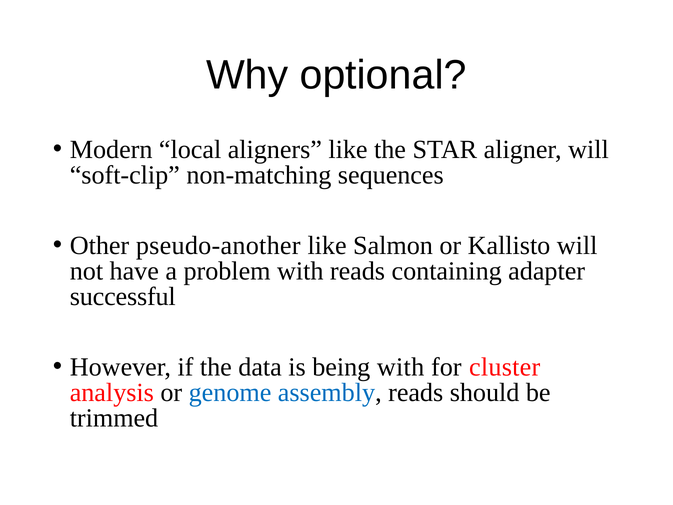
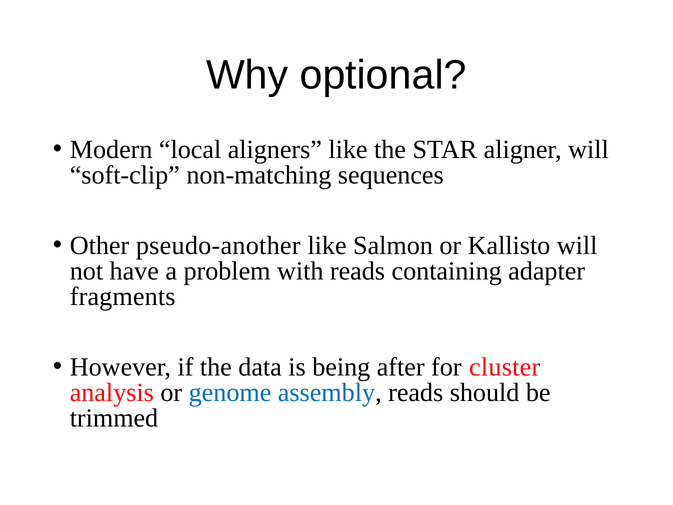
successful: successful -> fragments (123, 296)
being with: with -> after (401, 367)
